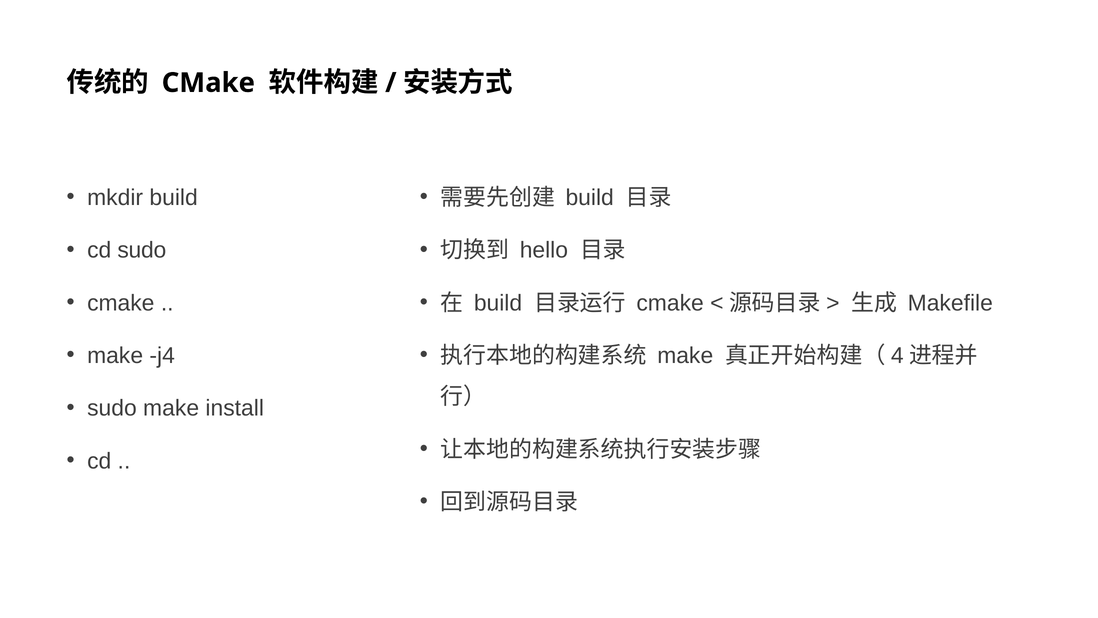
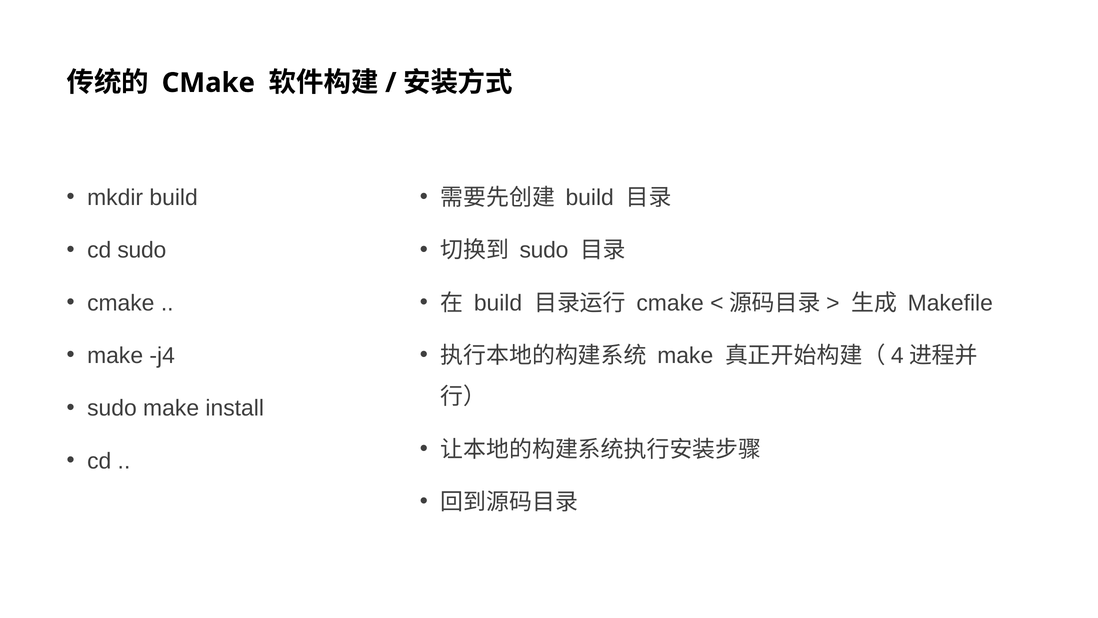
hello: hello -> sudo (544, 250)
